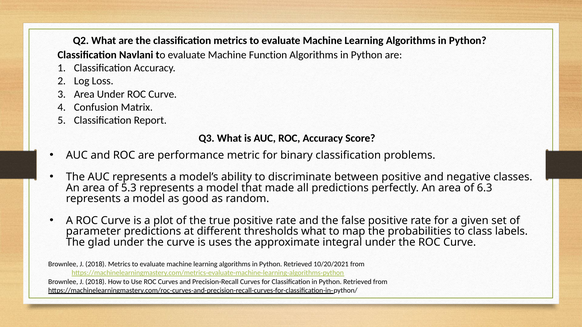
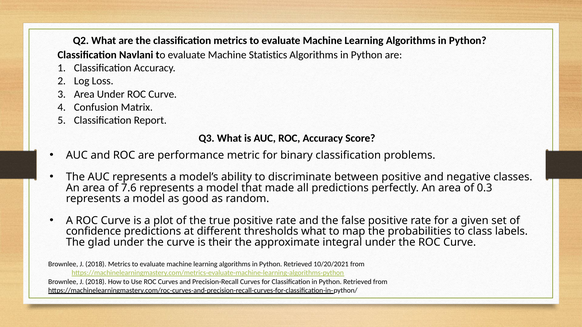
Function: Function -> Statistics (268, 55)
5.3: 5.3 -> 7.6 (129, 188)
6.3: 6.3 -> 0.3 (485, 188)
parameter: parameter -> confidence (94, 232)
uses: uses -> their (220, 243)
